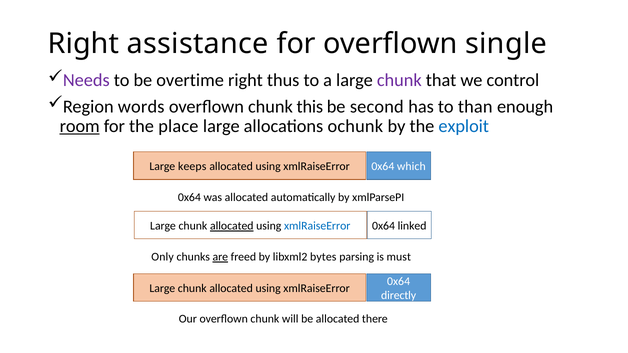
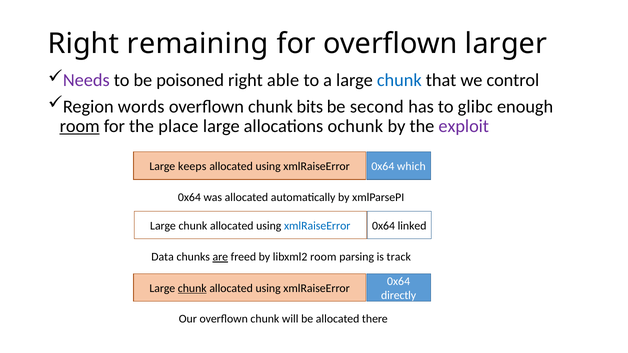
assistance: assistance -> remaining (198, 44)
single: single -> larger (506, 44)
overtime: overtime -> poisoned (190, 80)
thus: thus -> able (283, 80)
chunk colour: purple -> blue (399, 80)
this: this -> bits (310, 107)
than: than -> glibc (475, 107)
exploit colour: blue -> purple (464, 126)
allocated underline: present -> none (232, 226)
Only: Only -> Data (163, 257)
libxml2 bytes: bytes -> room (323, 257)
must: must -> track (399, 257)
chunk underline: none -> present (192, 288)
